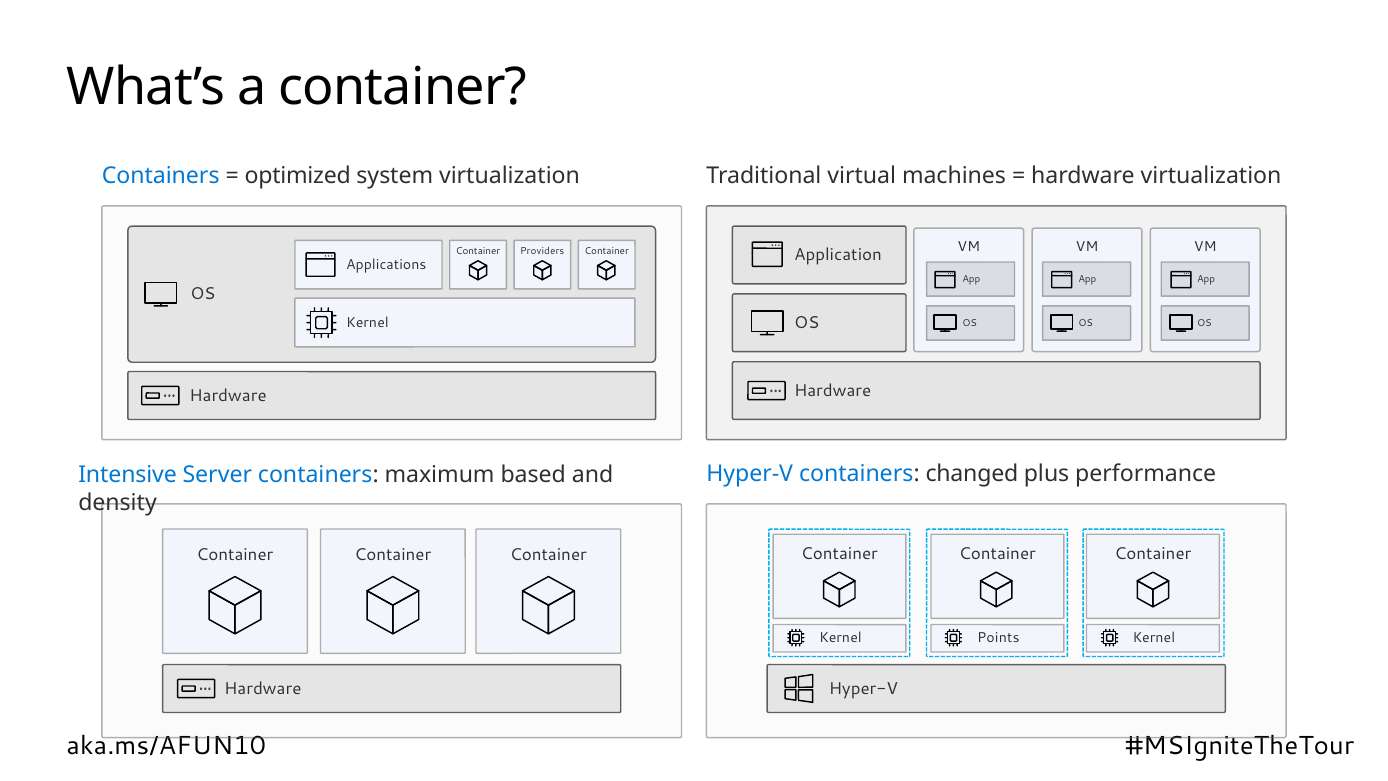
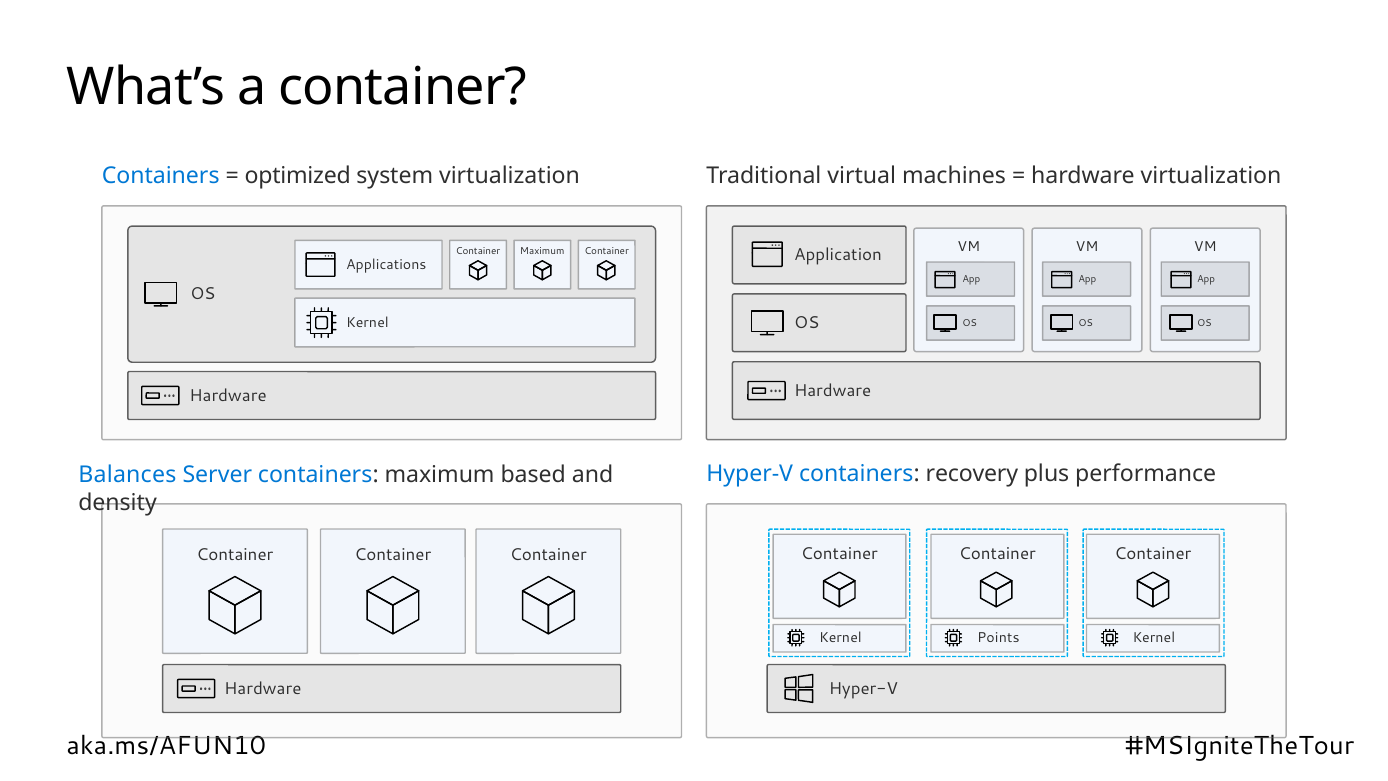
Container Providers: Providers -> Maximum (542, 251)
changed: changed -> recovery (972, 474)
Intensive: Intensive -> Balances (127, 475)
